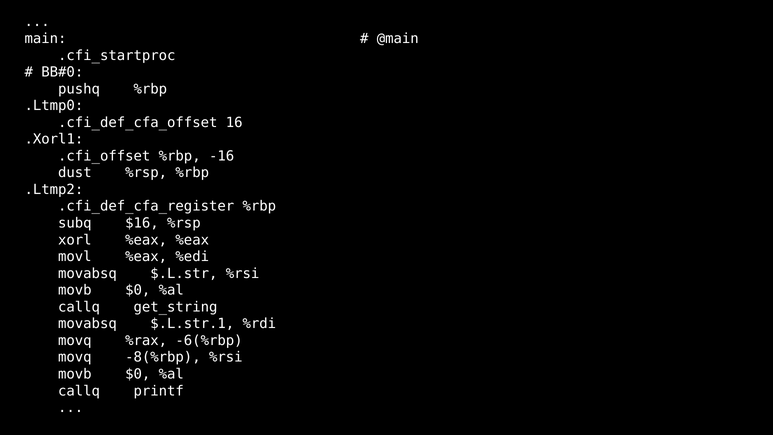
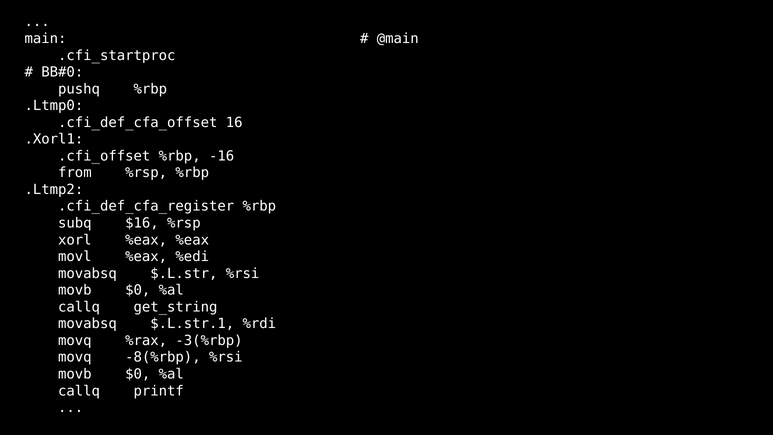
dust: dust -> from (75, 173)
-6(%rbp: -6(%rbp -> -3(%rbp (209, 340)
